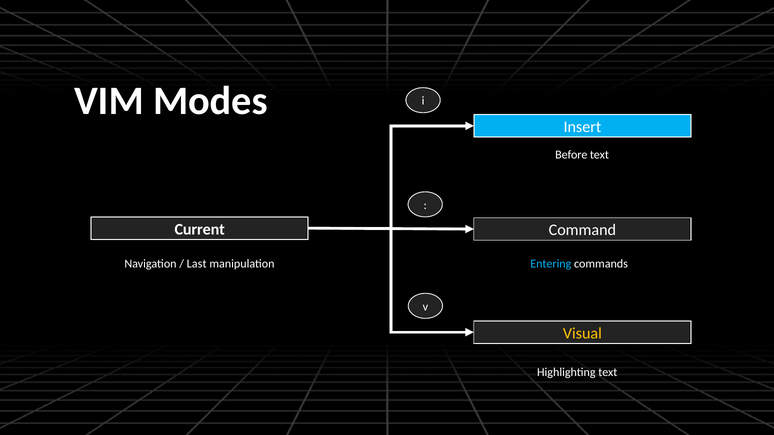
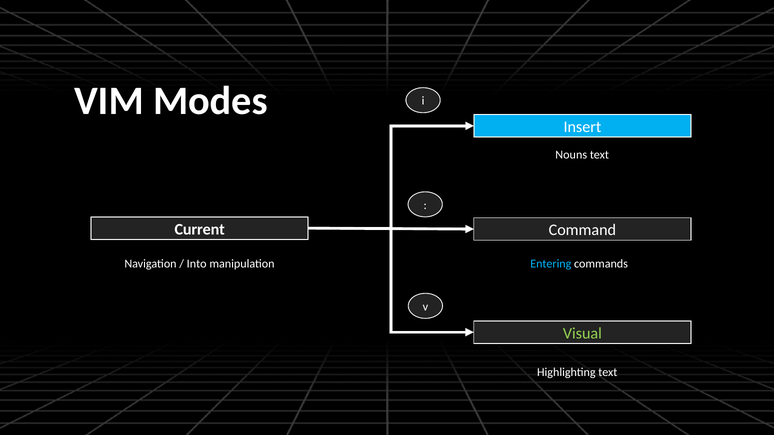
Before: Before -> Nouns (571, 155)
Last: Last -> Into (197, 264)
Visual colour: yellow -> light green (582, 334)
